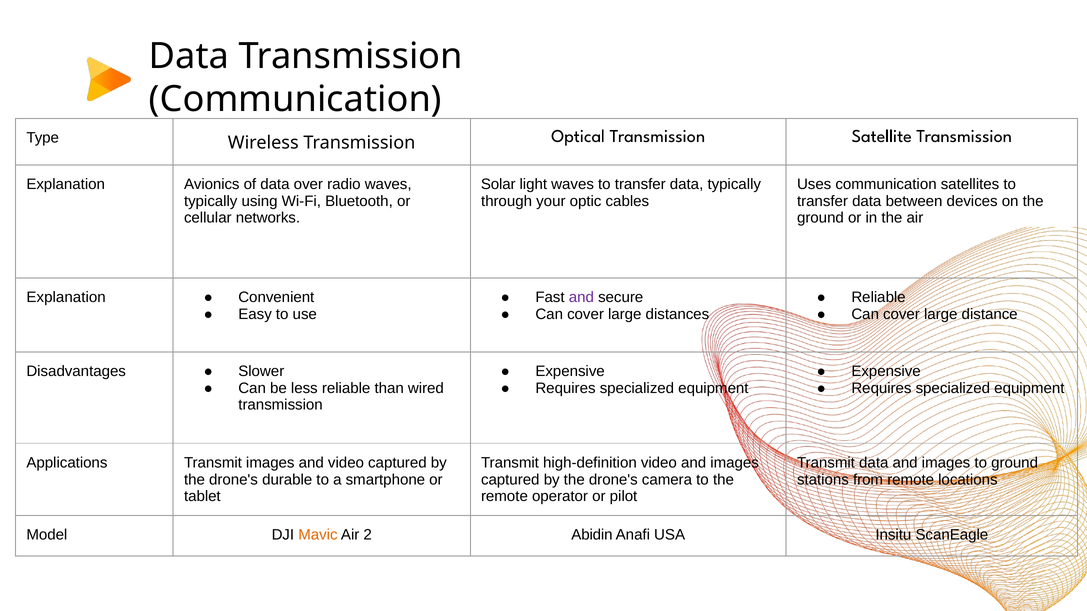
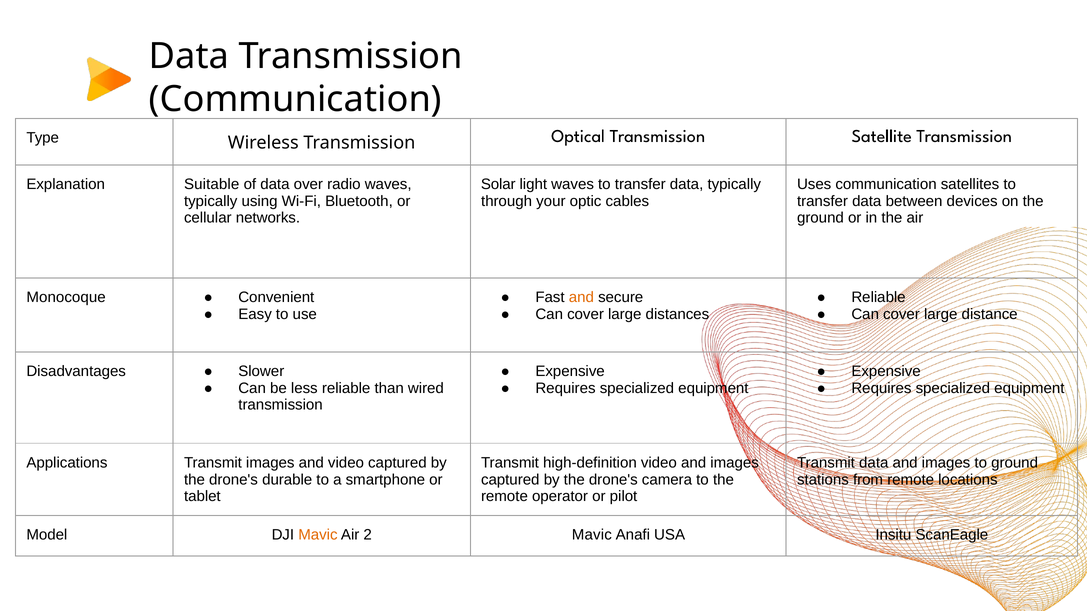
Avionics: Avionics -> Suitable (212, 184)
Explanation: Explanation -> Monocoque (66, 298)
and colour: purple -> orange (581, 298)
2 Abidin: Abidin -> Mavic (592, 535)
